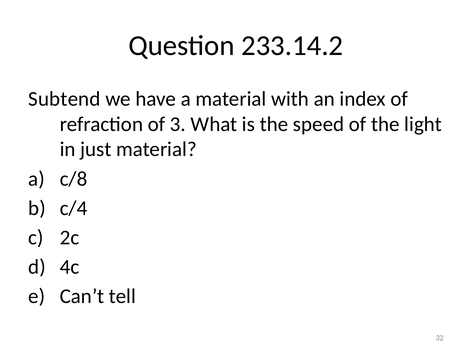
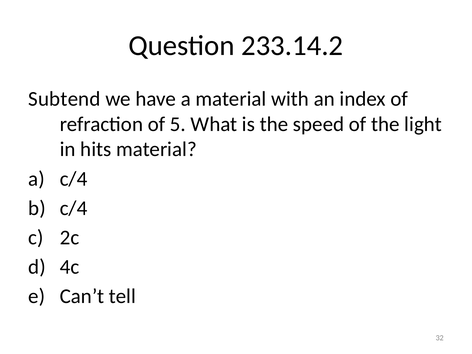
3: 3 -> 5 (178, 124)
just: just -> hits (96, 149)
a c/8: c/8 -> c/4 (74, 179)
